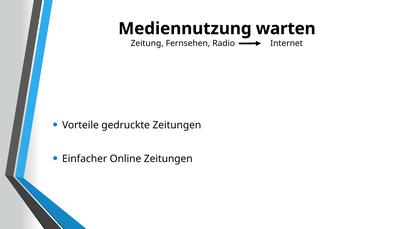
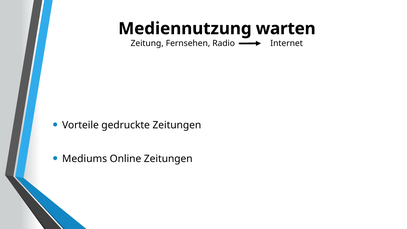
Einfacher: Einfacher -> Mediums (85, 159)
